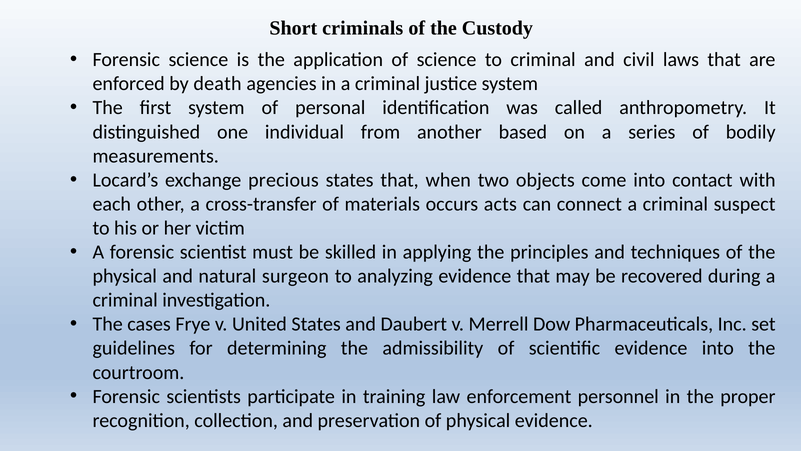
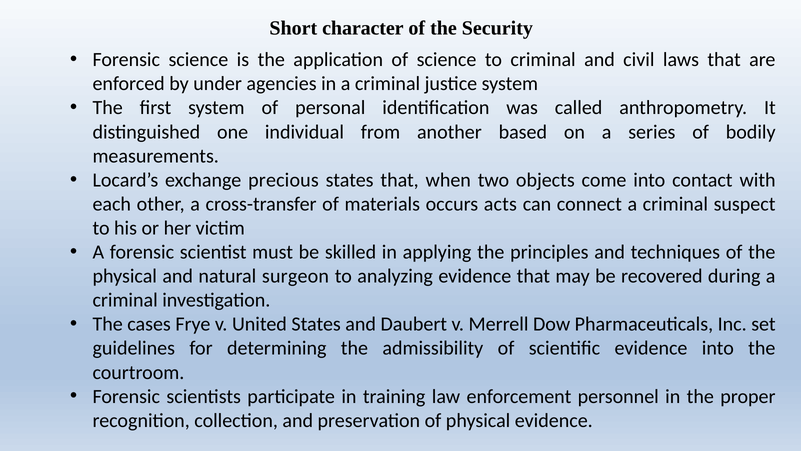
criminals: criminals -> character (363, 28)
Custody: Custody -> Security (497, 28)
death: death -> under (218, 84)
